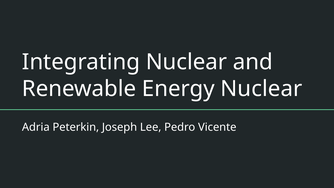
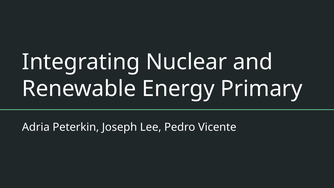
Energy Nuclear: Nuclear -> Primary (261, 89)
